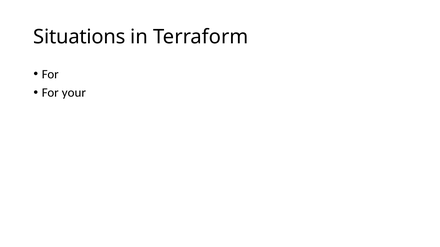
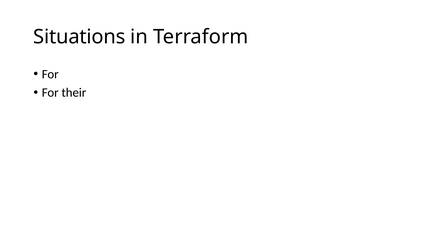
your: your -> their (74, 93)
